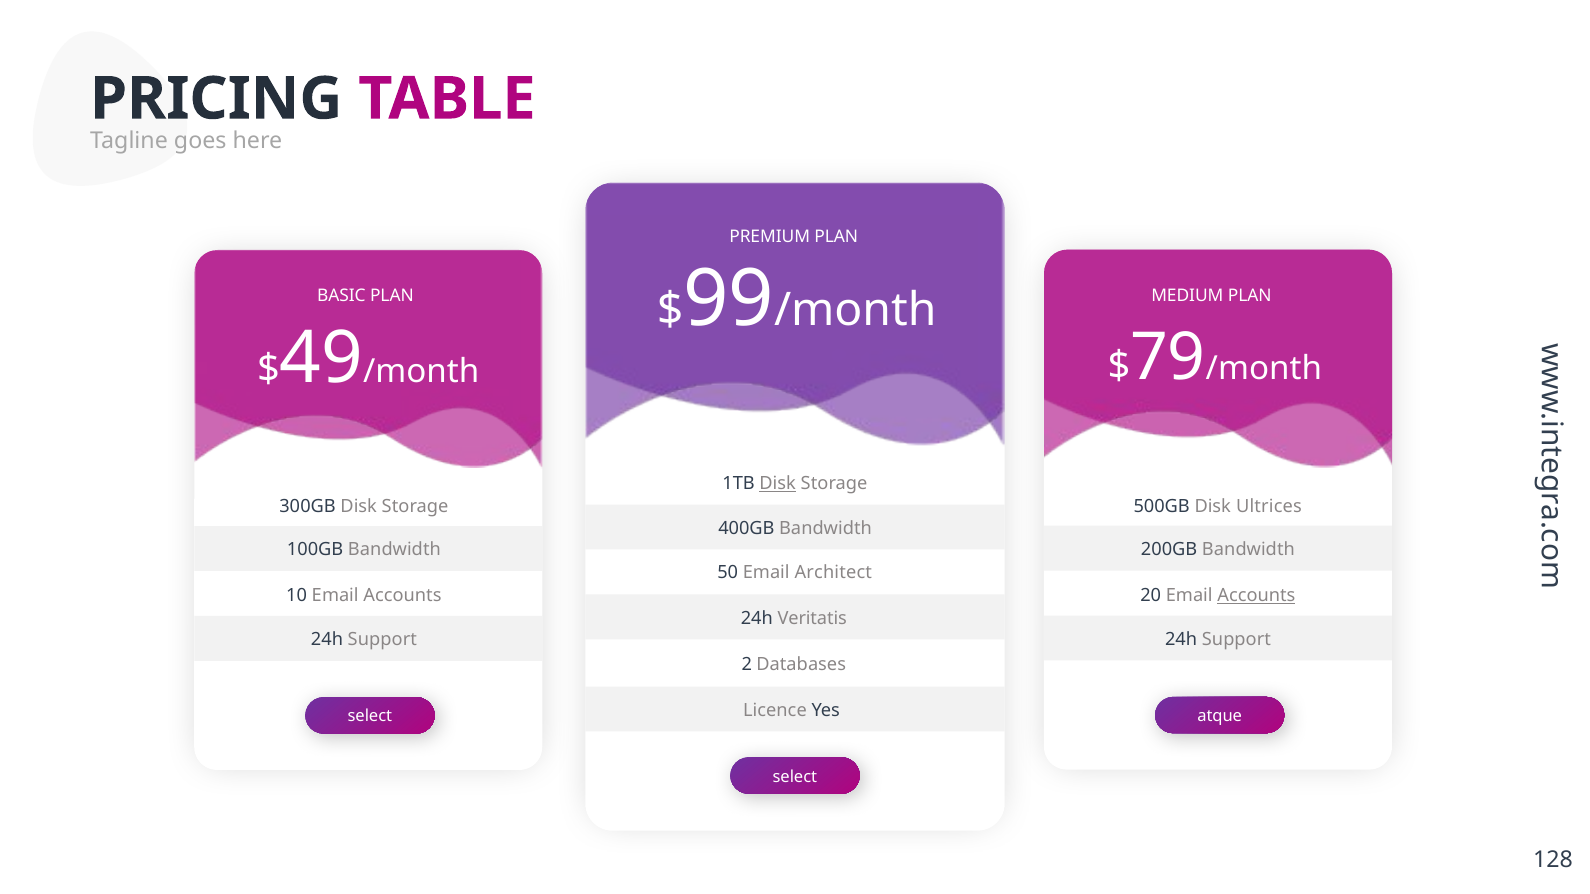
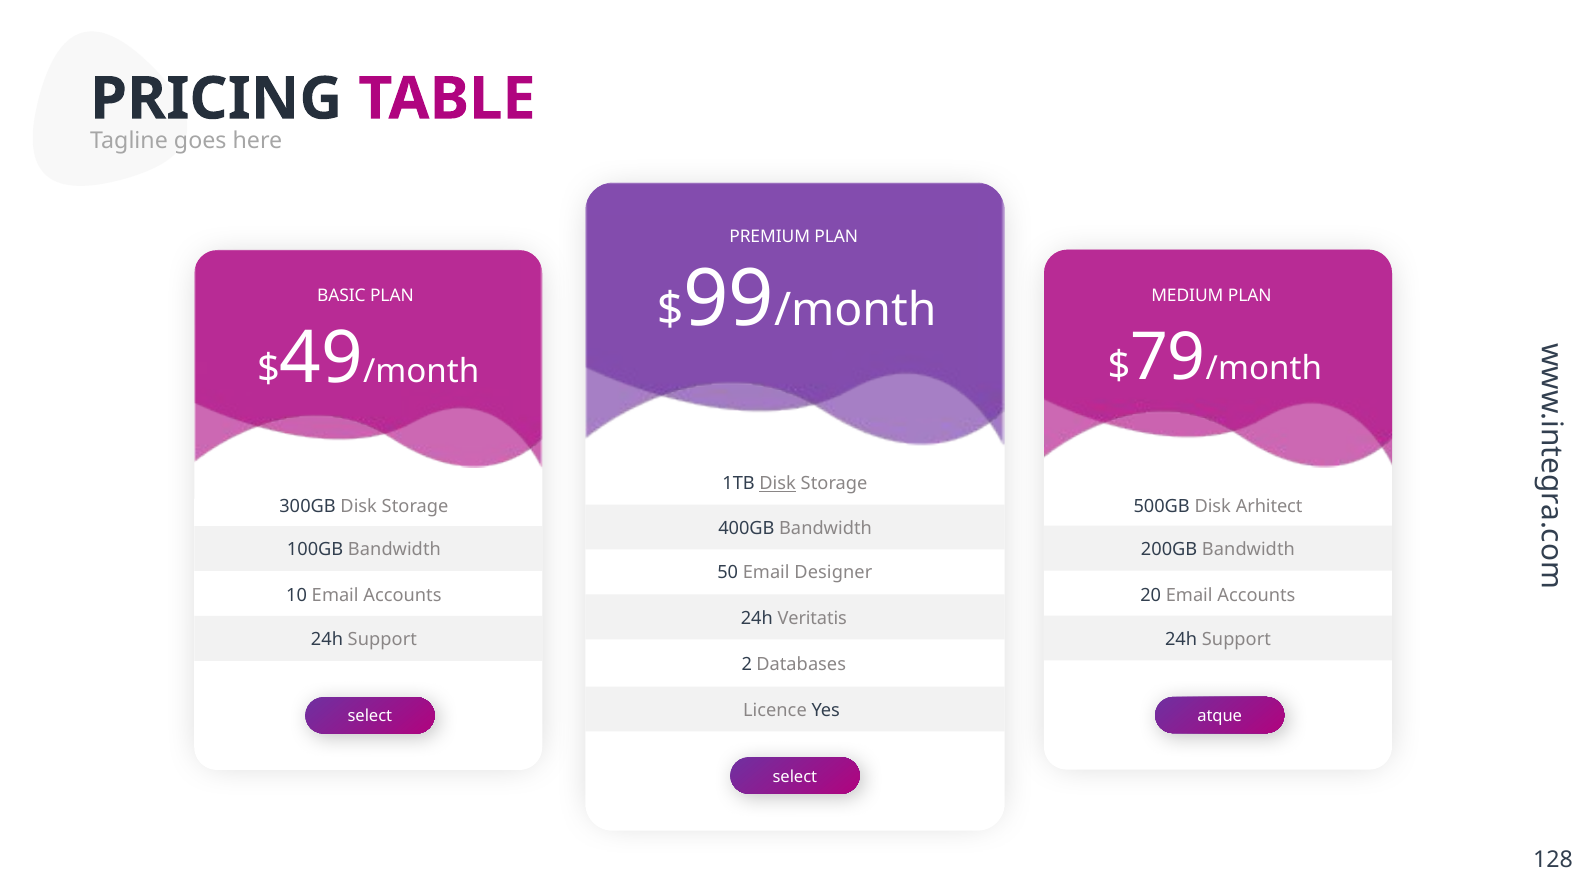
Ultrices: Ultrices -> Arhitect (1269, 507)
Architect: Architect -> Designer (833, 573)
Accounts underline: present -> none (1256, 596)
